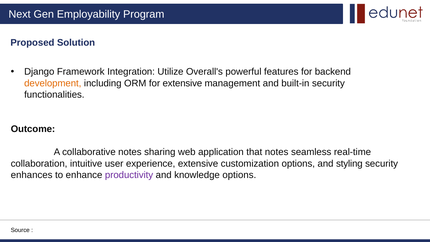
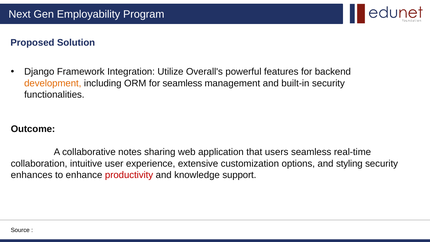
for extensive: extensive -> seamless (182, 83)
that notes: notes -> users (277, 152)
productivity colour: purple -> red (129, 175)
knowledge options: options -> support (239, 175)
